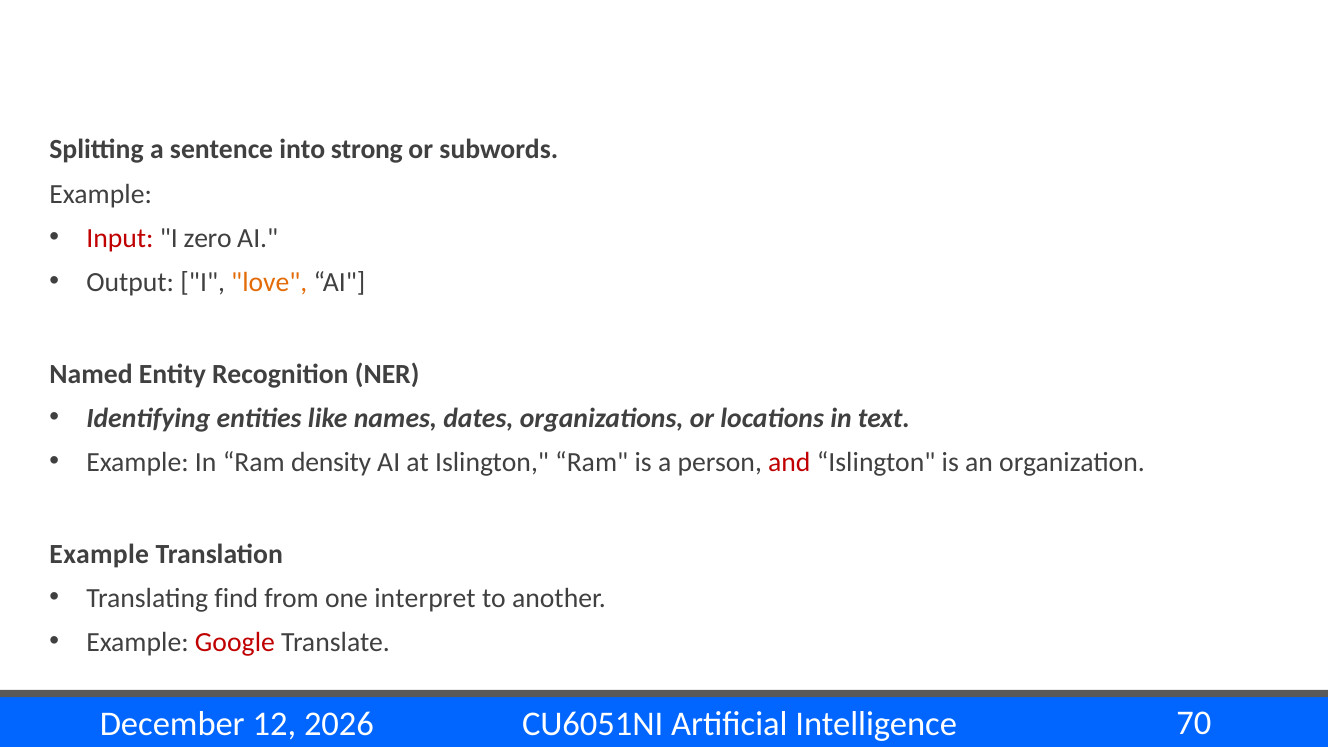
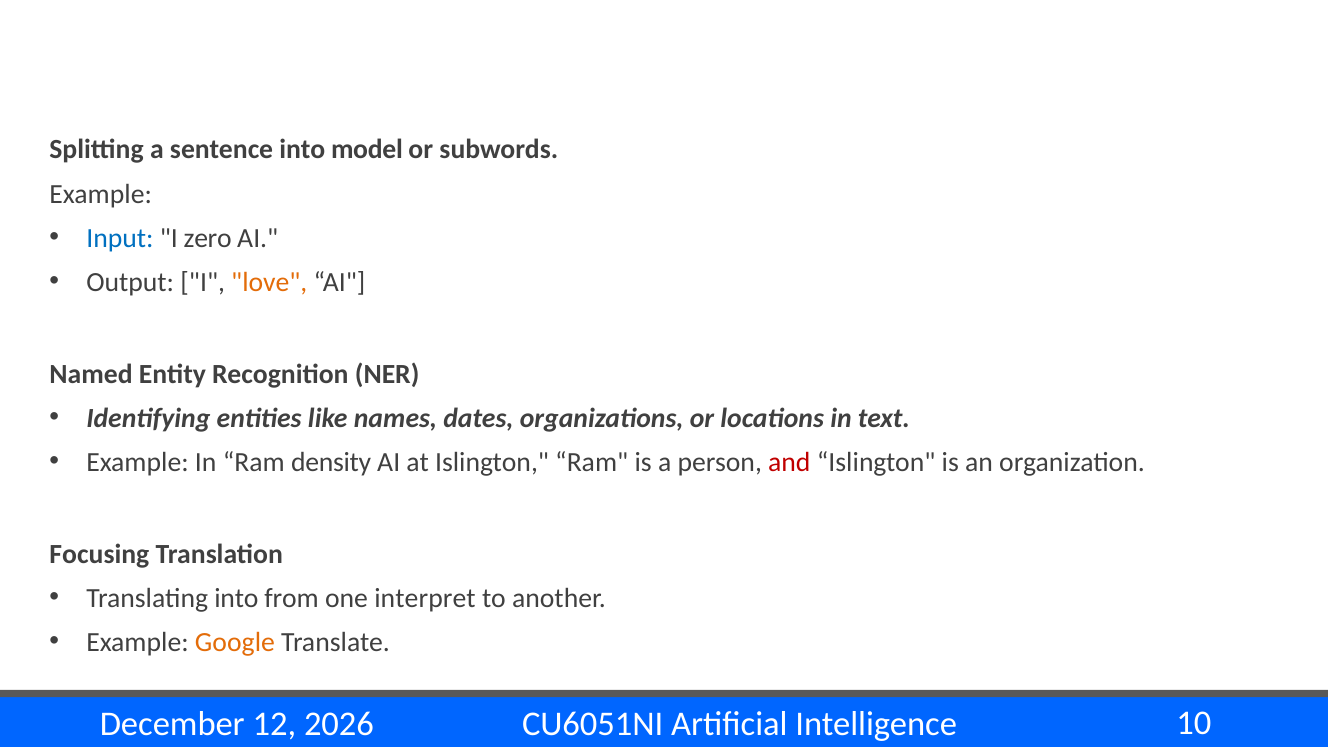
strong: strong -> model (367, 150)
Input colour: red -> blue (120, 238)
Example: Example -> Focusing (99, 554)
Translating find: find -> into (236, 598)
Google colour: red -> orange (235, 643)
70: 70 -> 10 (1194, 723)
